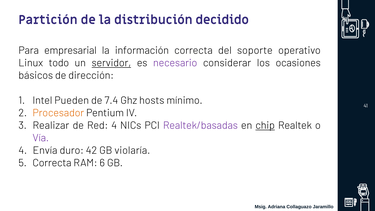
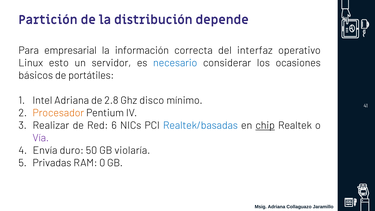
decidido: decidido -> depende (222, 20)
soporte: soporte -> interfaz (255, 50)
todo: todo -> esto (59, 63)
servidor underline: present -> none (111, 63)
necesario colour: purple -> blue (175, 63)
dirección: dirección -> portátiles (91, 75)
Intel Pueden: Pueden -> Adriana (72, 100)
7.4: 7.4 -> 2.8 (111, 100)
hosts: hosts -> disco (152, 100)
Red 4: 4 -> 6 (114, 125)
Realtek/basadas colour: purple -> blue (200, 125)
42: 42 -> 50 (91, 150)
Correcta: Correcta -> Privadas (52, 163)
6: 6 -> 0 (102, 163)
